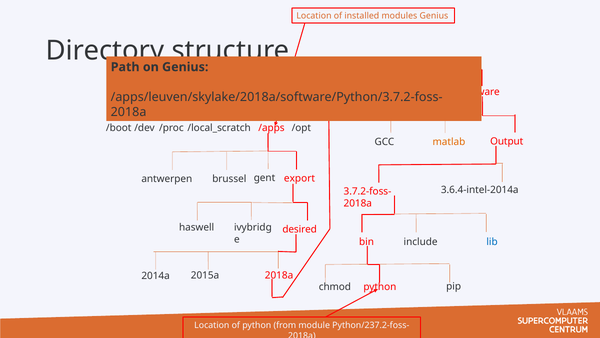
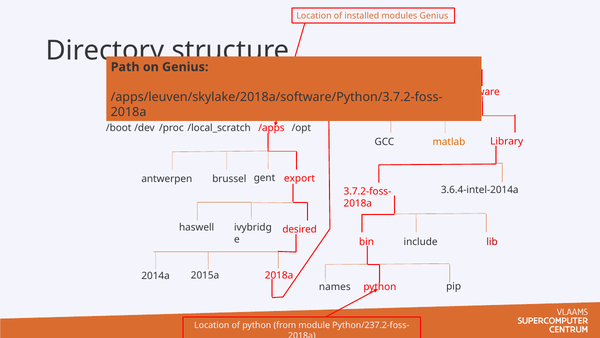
Output: Output -> Library (507, 141)
lib colour: blue -> red (492, 241)
chmod: chmod -> names (335, 286)
